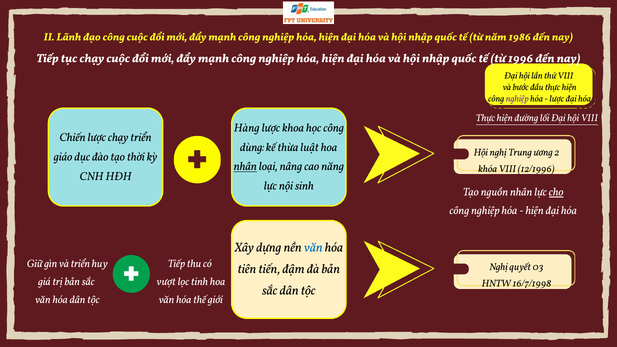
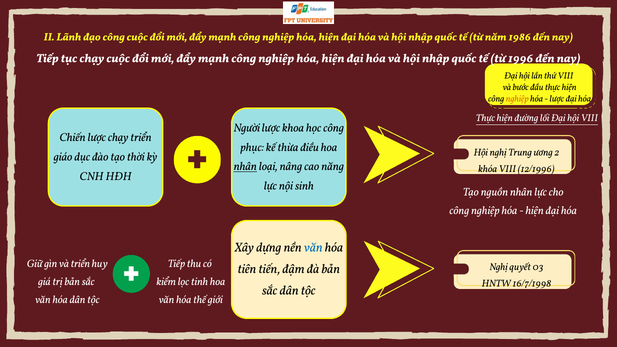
nghiệp colour: purple -> orange (517, 99)
Hàng: Hàng -> Người (247, 128)
dùng: dùng -> phục (252, 147)
luật: luật -> điều (310, 147)
cho underline: present -> none (556, 192)
vượt: vượt -> kiểm (166, 282)
